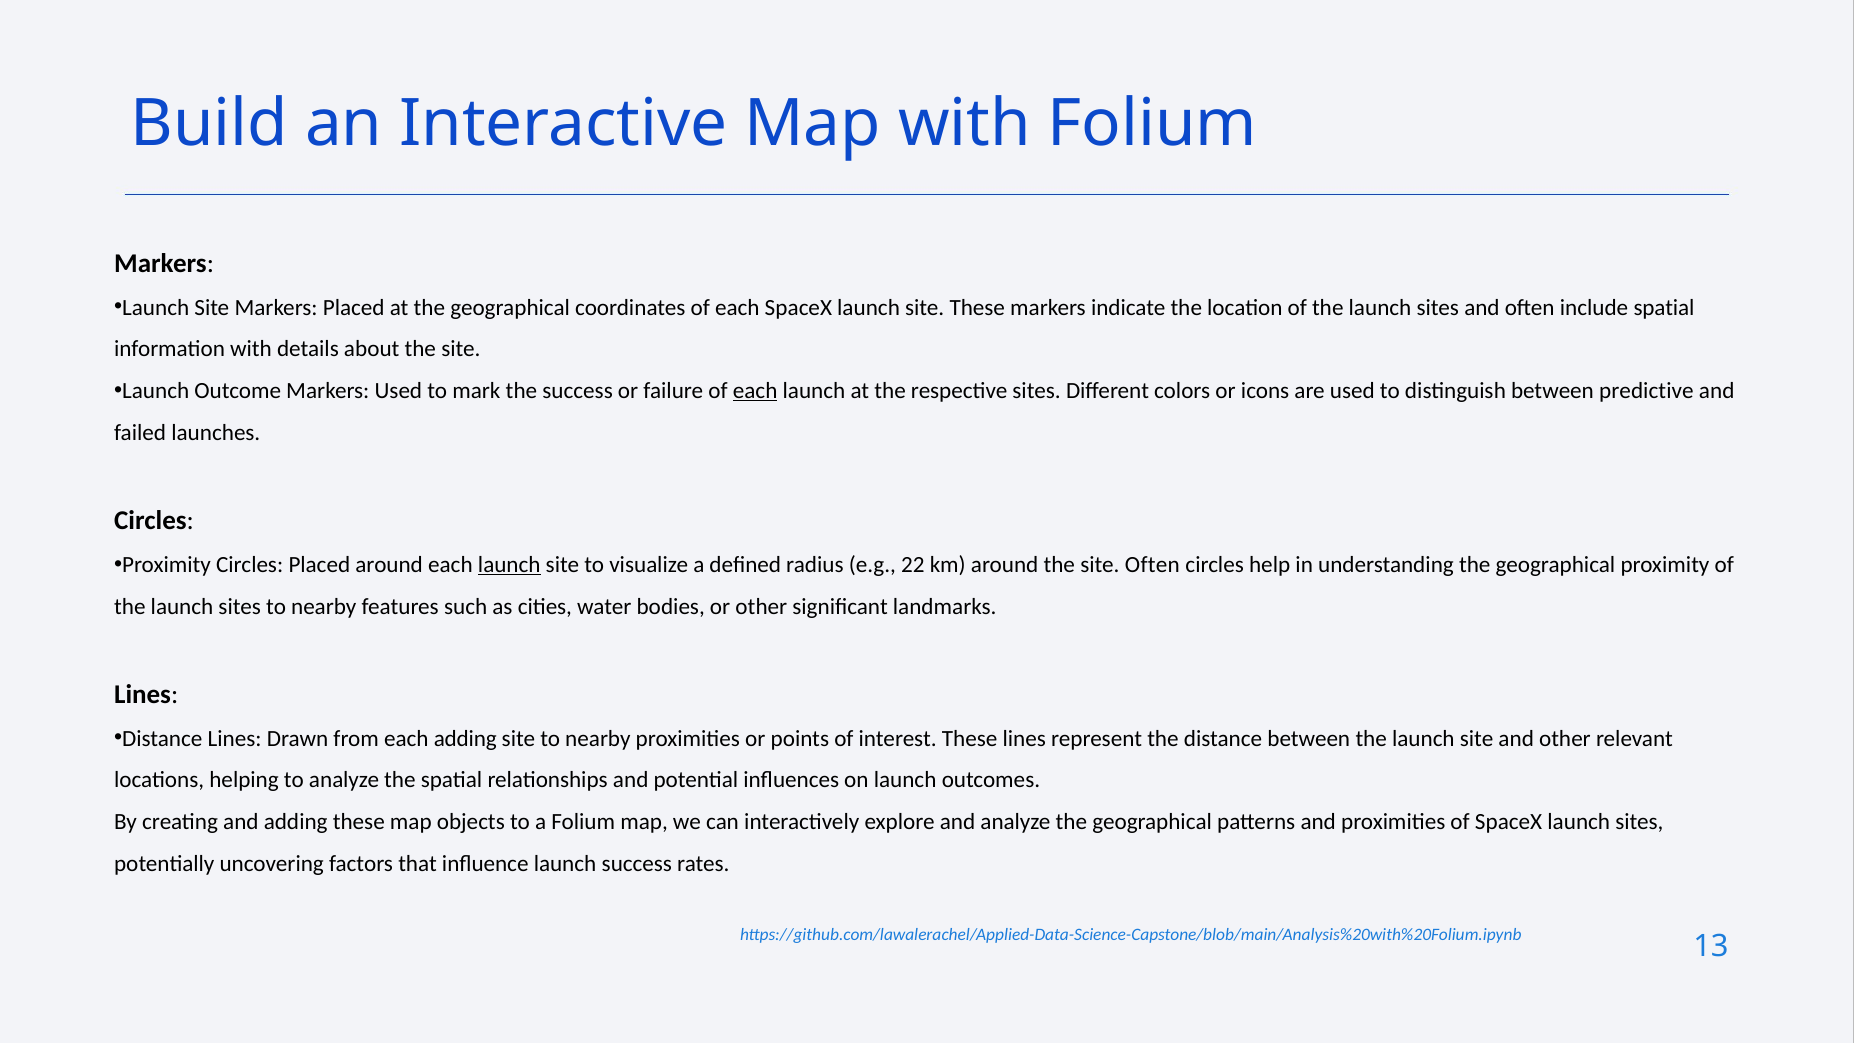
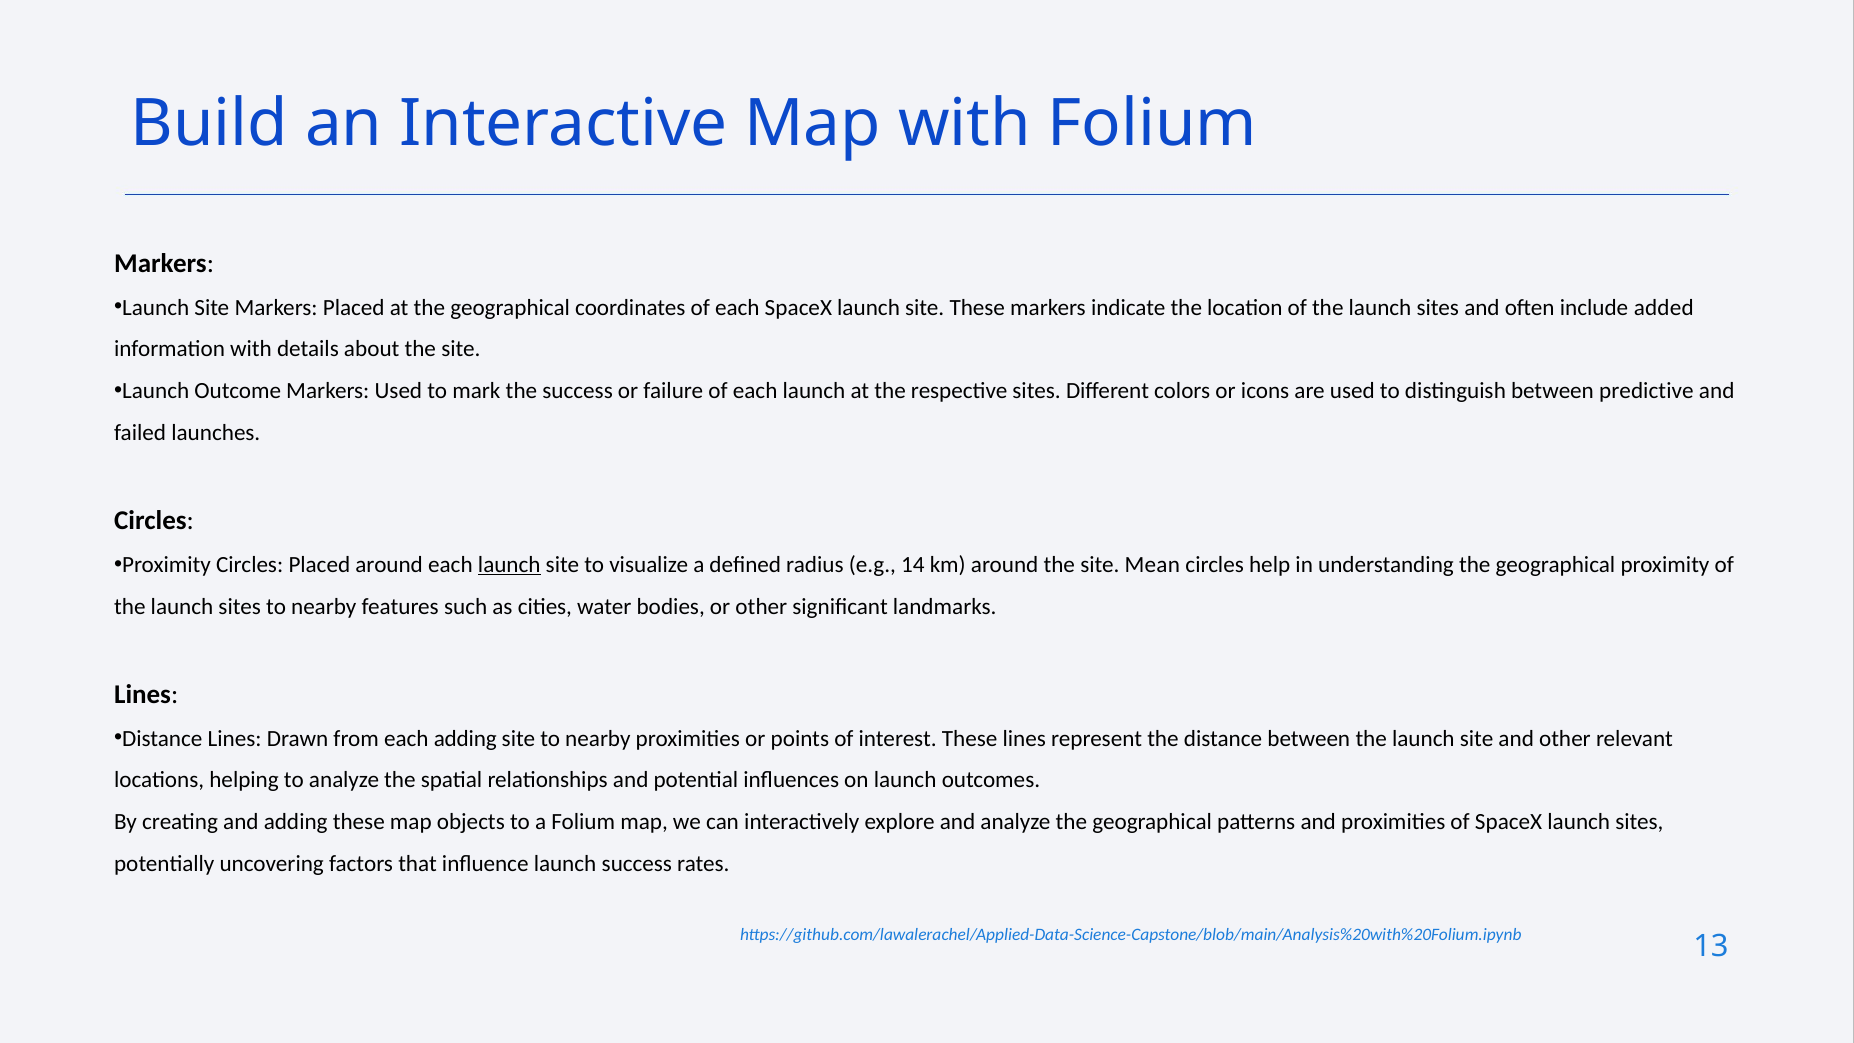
include spatial: spatial -> added (1664, 307)
each underline: present -> none (755, 391)
22: 22 -> 14 (913, 565)
site Often: Often -> Mean (1152, 565)
